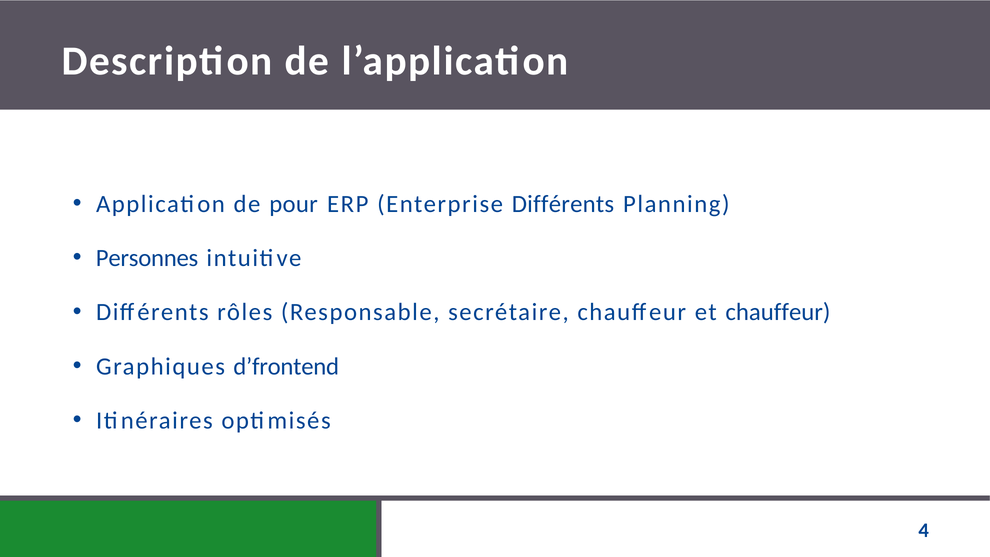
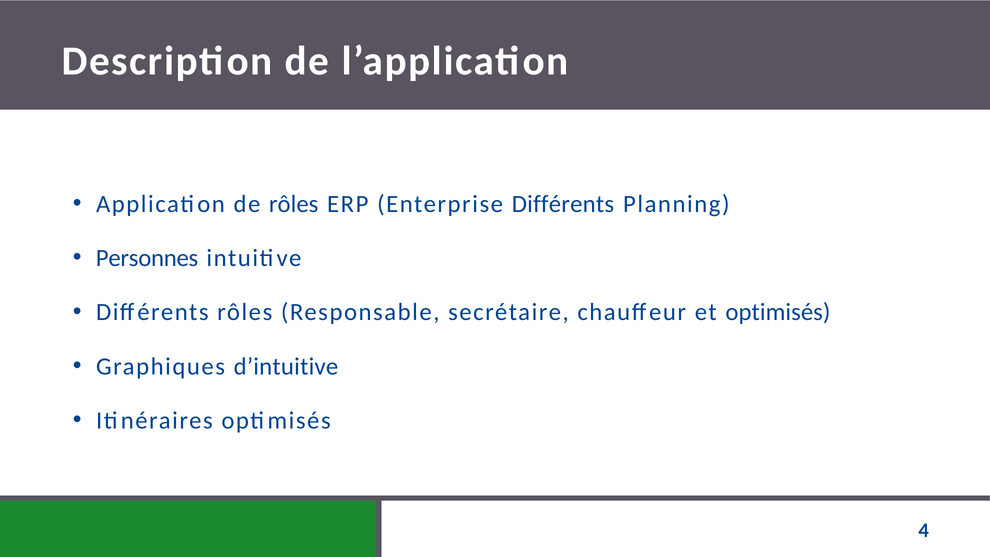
de pour: pour -> rôles (294, 204)
et chauffeur: chauffeur -> optimisés (778, 312)
d’frontend: d’frontend -> d’intuitive (286, 366)
